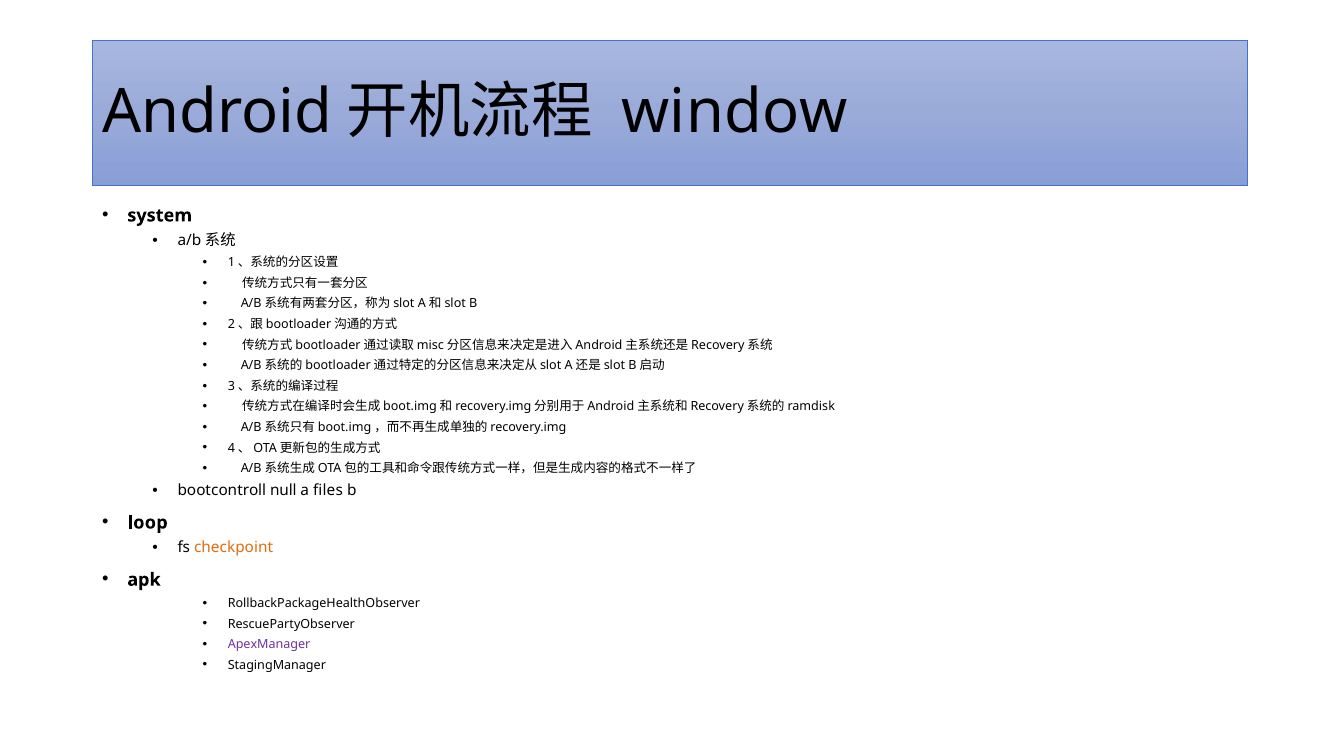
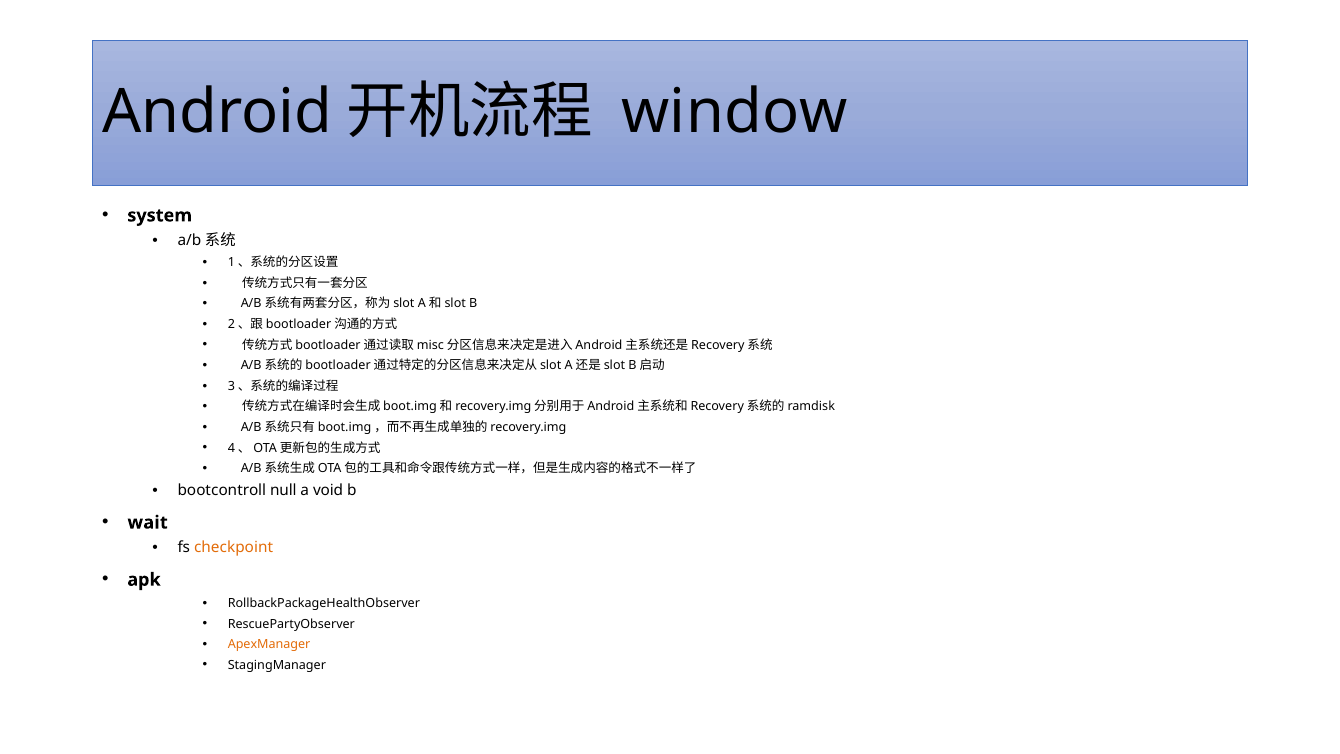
files: files -> void (328, 490)
loop: loop -> wait (148, 522)
ApexManager colour: purple -> orange (269, 644)
